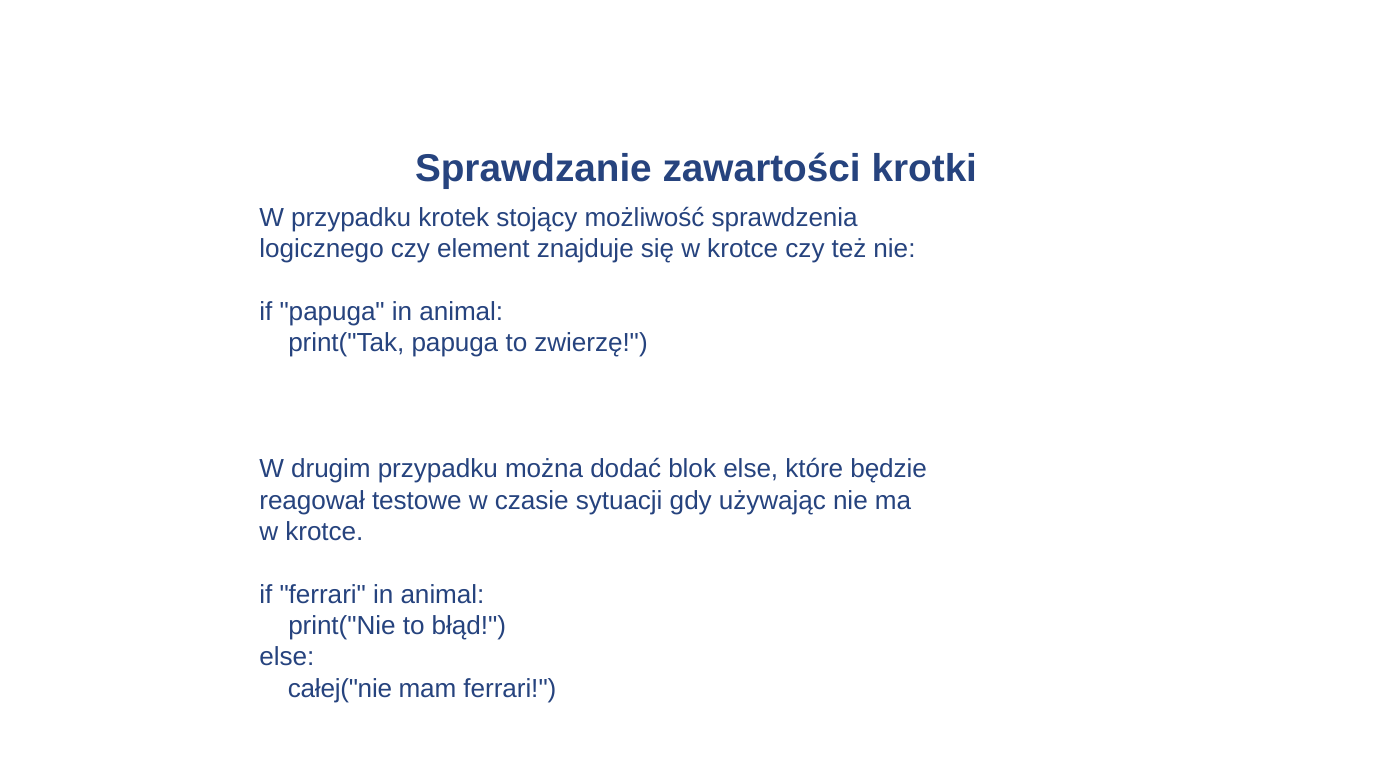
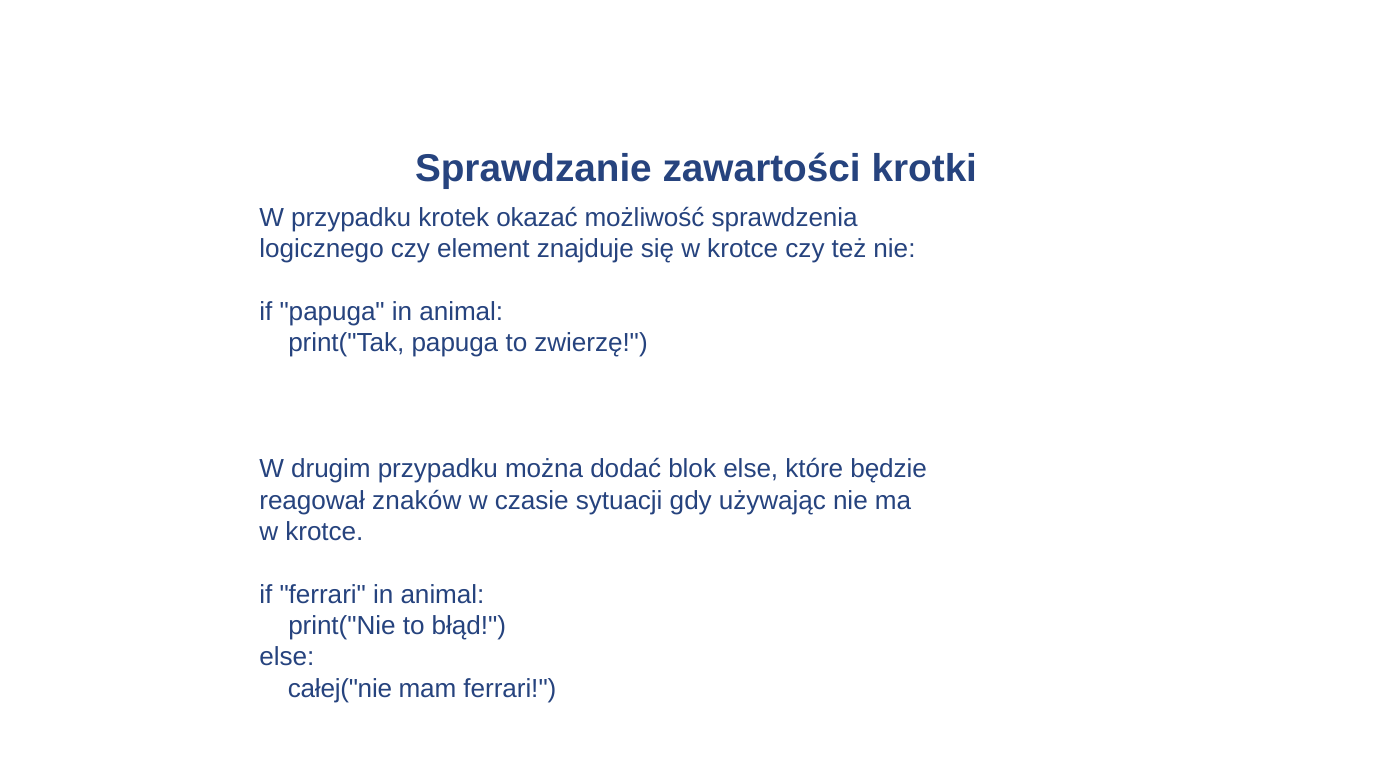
stojący: stojący -> okazać (537, 218)
testowe: testowe -> znaków (417, 501)
